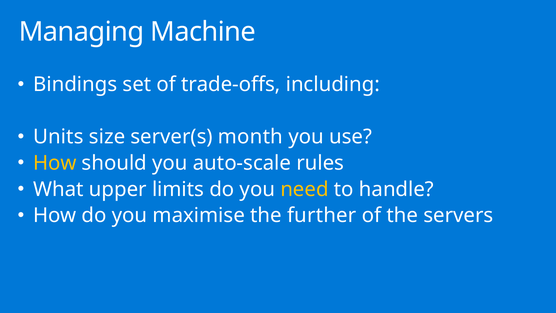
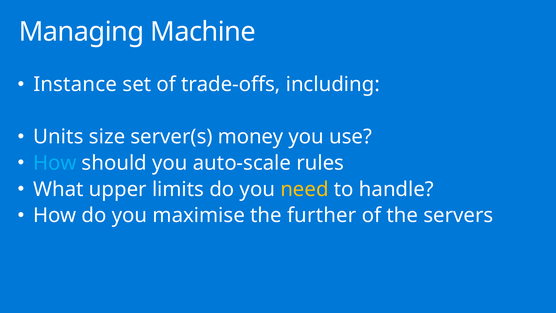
Bindings: Bindings -> Instance (75, 84)
month: month -> money (251, 137)
How colour: yellow -> light blue (55, 163)
